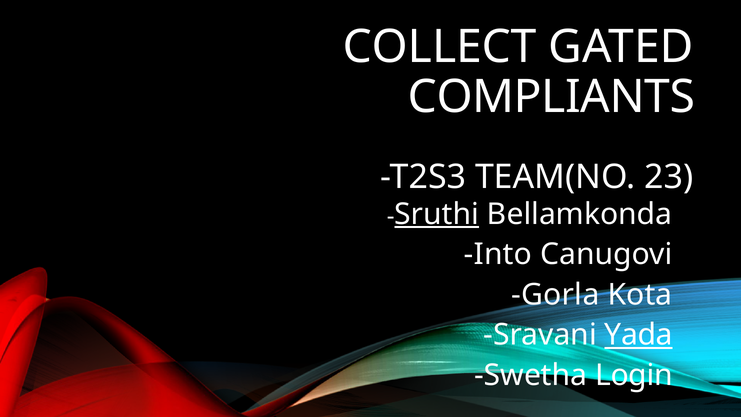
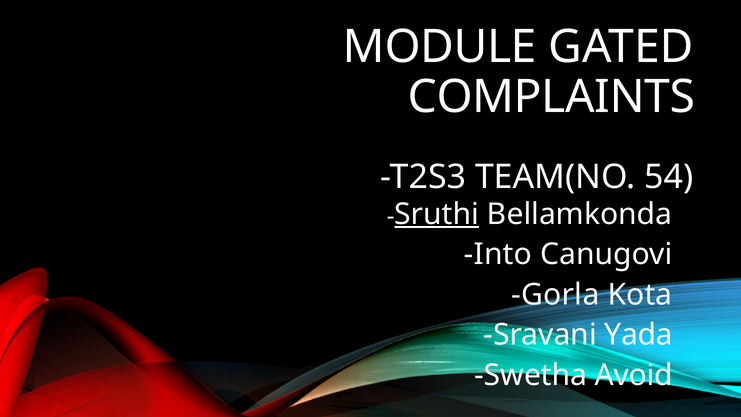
COLLECT: COLLECT -> MODULE (440, 47)
COMPLIANTS: COMPLIANTS -> COMPLAINTS (551, 97)
23: 23 -> 54 (669, 177)
Yada underline: present -> none (639, 335)
Login: Login -> Avoid (634, 375)
